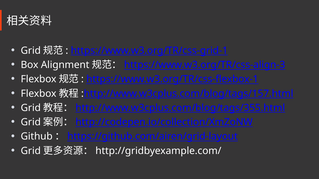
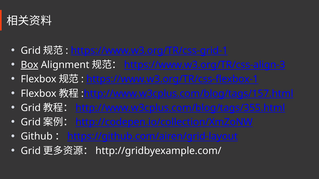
Box underline: none -> present (30, 65)
